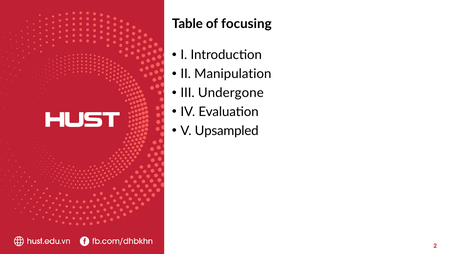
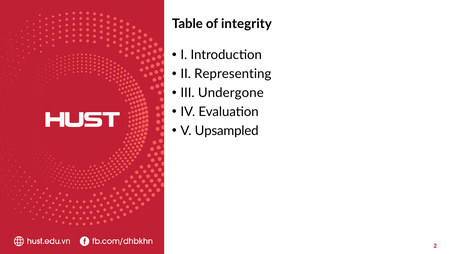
focusing: focusing -> integrity (246, 24)
Manipulation: Manipulation -> Representing (233, 74)
